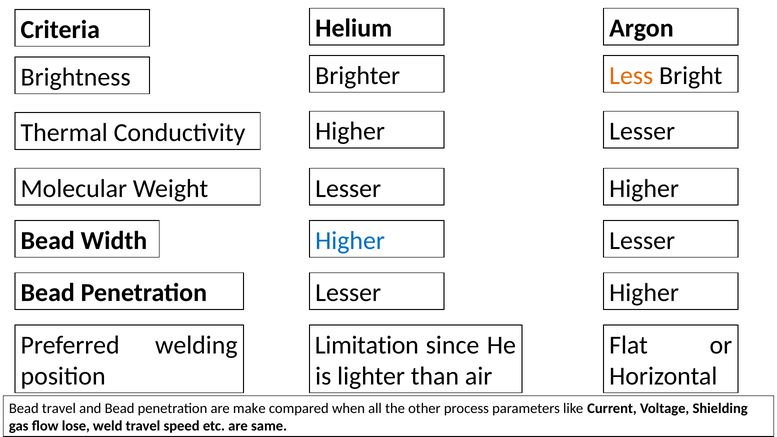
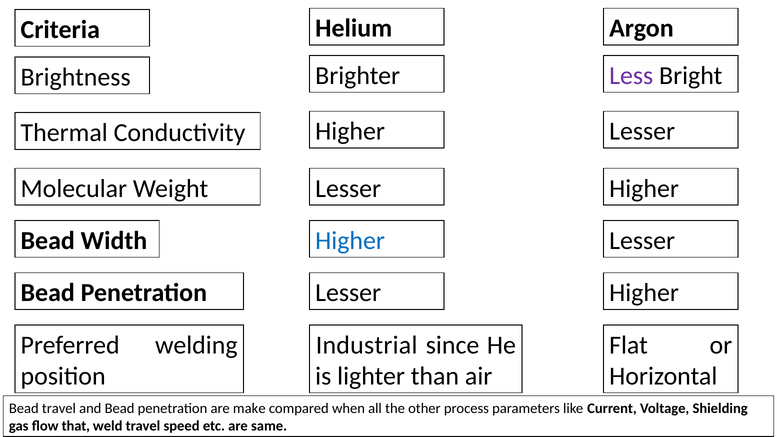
Less colour: orange -> purple (631, 76)
Limitation: Limitation -> Industrial (367, 345)
lose: lose -> that (76, 426)
